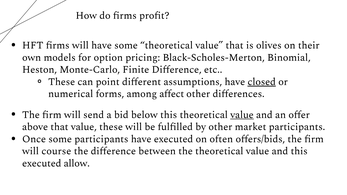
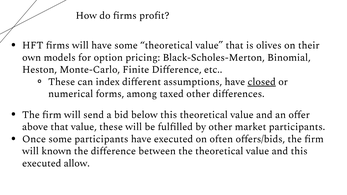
point: point -> index (108, 82)
affect: affect -> taxed (172, 94)
value underline: present -> none (242, 115)
course: course -> known (56, 151)
